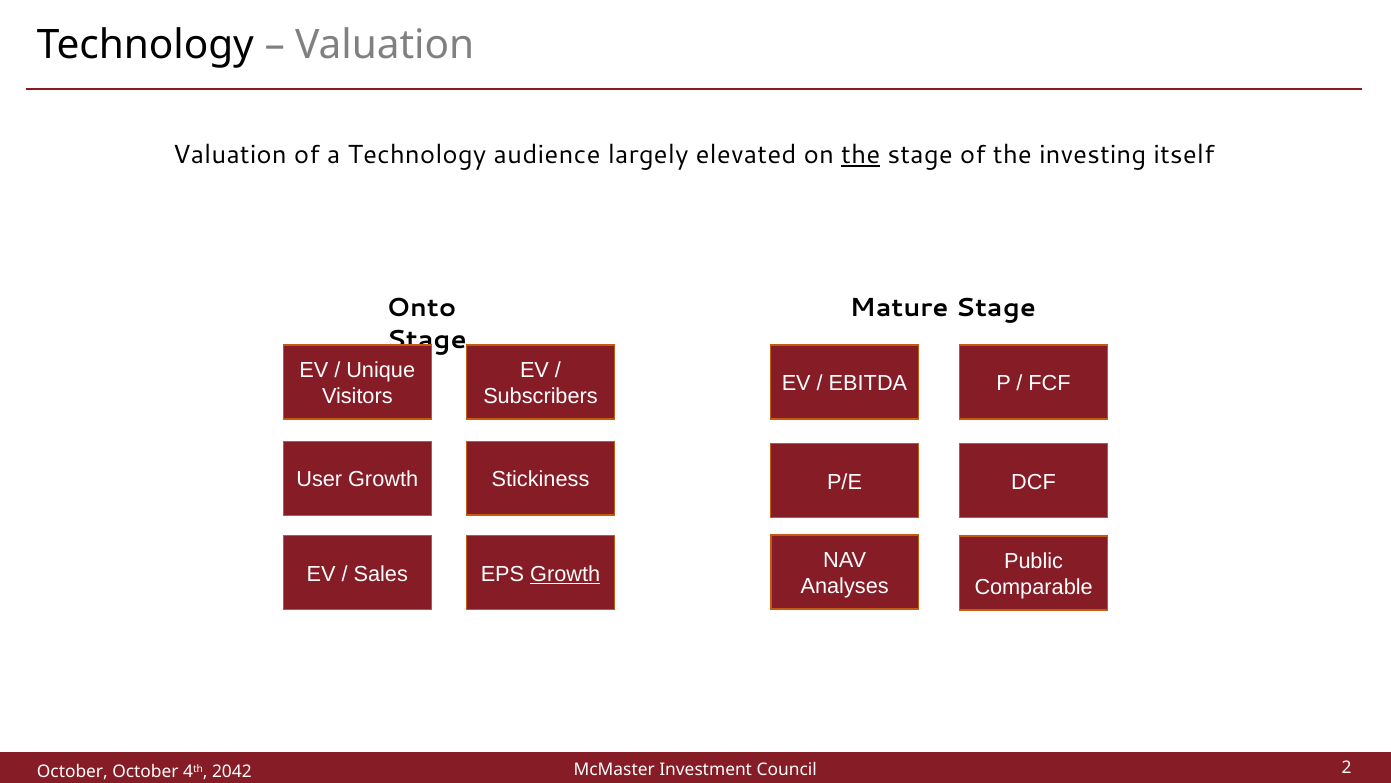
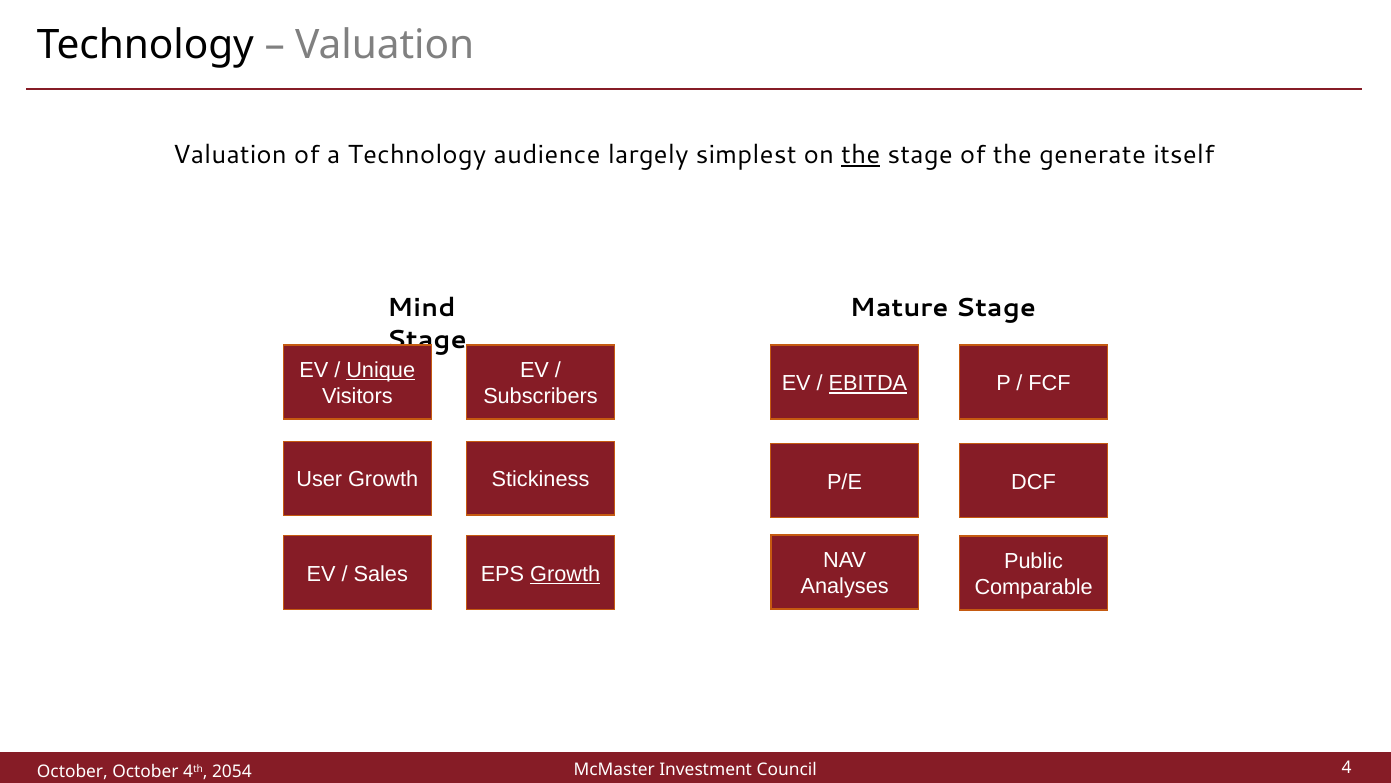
elevated: elevated -> simplest (746, 155)
investing: investing -> generate (1093, 155)
Onto: Onto -> Mind (421, 308)
Unique underline: none -> present (381, 370)
EBITDA underline: none -> present (868, 383)
2: 2 -> 4 (1346, 768)
2042: 2042 -> 2054 (232, 771)
